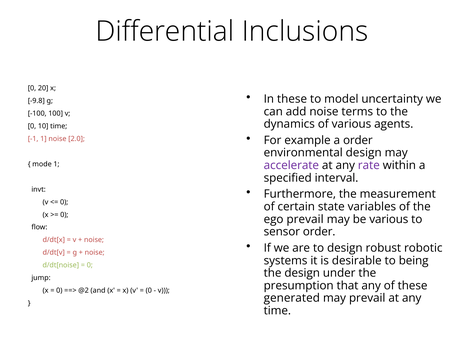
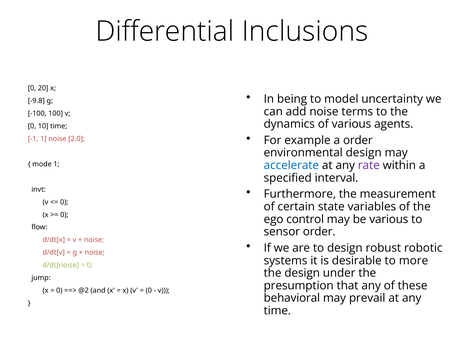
In these: these -> being (292, 99)
accelerate colour: purple -> blue (291, 165)
ego prevail: prevail -> control (305, 219)
being: being -> more (414, 261)
generated: generated -> behavioral (292, 298)
